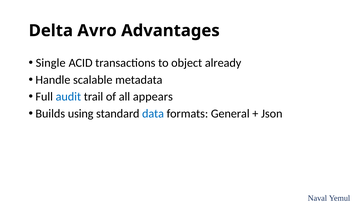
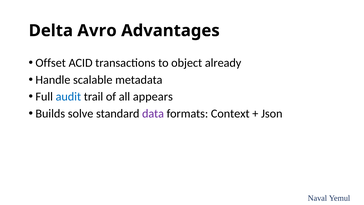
Single: Single -> Offset (51, 63)
using: using -> solve (81, 113)
data colour: blue -> purple (153, 113)
General: General -> Context (230, 113)
